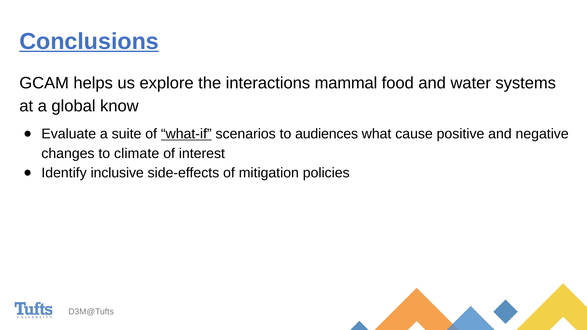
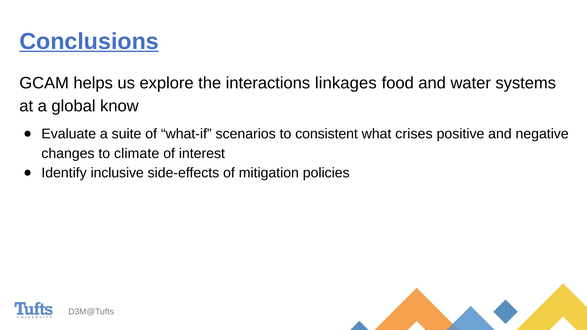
mammal: mammal -> linkages (346, 83)
what-if underline: present -> none (186, 134)
audiences: audiences -> consistent (327, 134)
cause: cause -> crises (414, 134)
